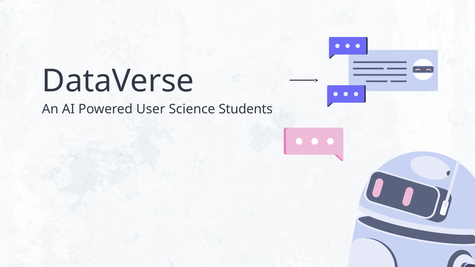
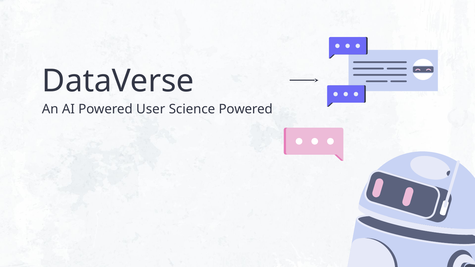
Science Students: Students -> Powered (246, 109)
